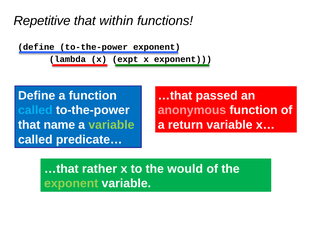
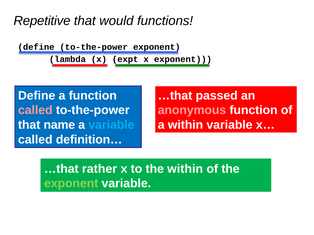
within: within -> would (116, 21)
called colour: light blue -> pink (35, 110)
variable colour: light green -> light blue (111, 125)
a return: return -> within (186, 125)
predicate…: predicate… -> definition… (89, 140)
the would: would -> within (185, 169)
